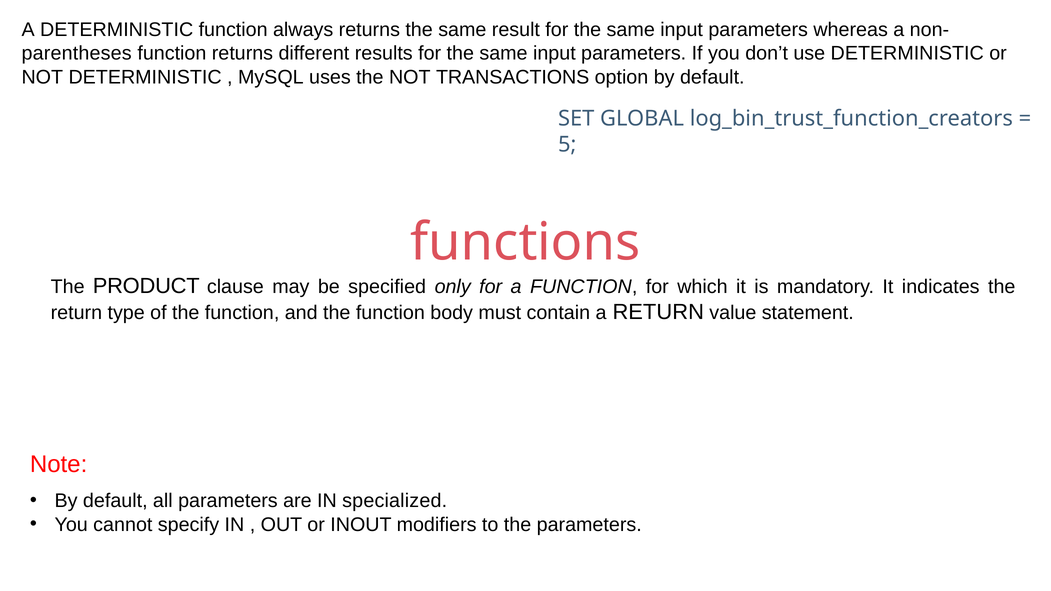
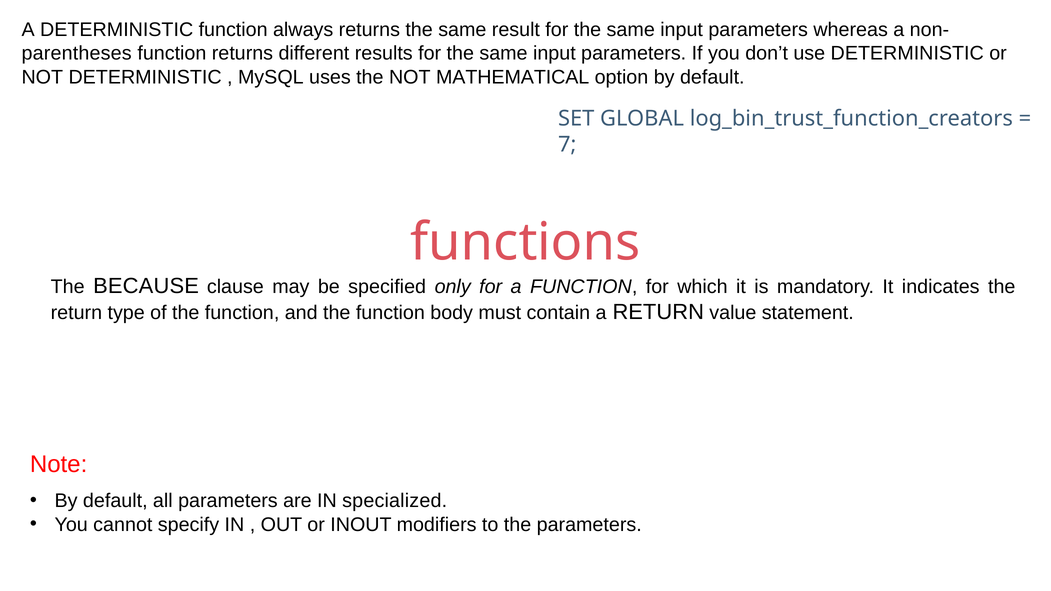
TRANSACTIONS: TRANSACTIONS -> MATHEMATICAL (513, 77)
5: 5 -> 7 (567, 145)
PRODUCT: PRODUCT -> BECAUSE (146, 286)
